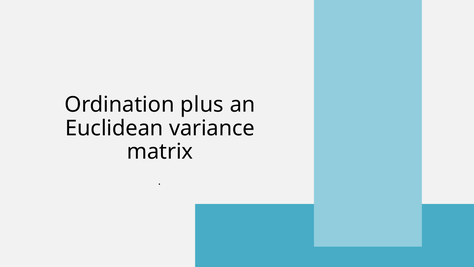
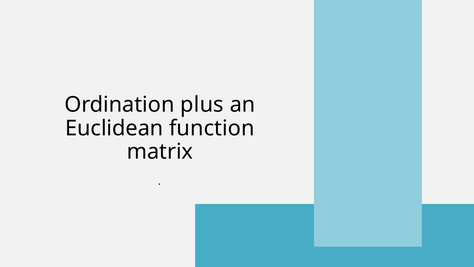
variance: variance -> function (212, 128)
